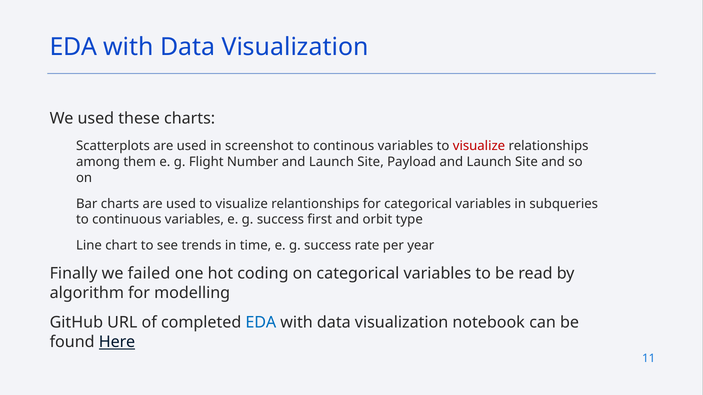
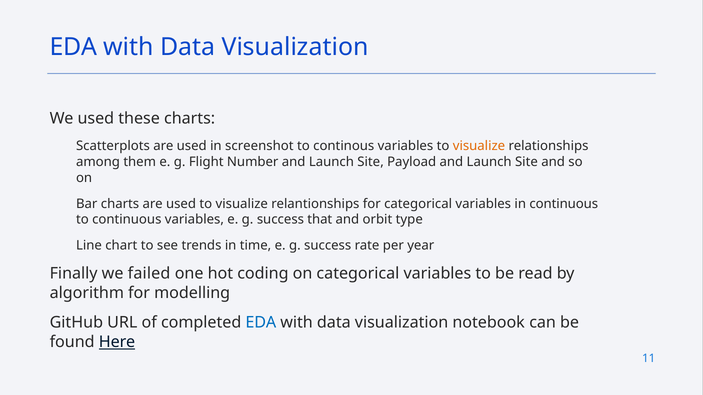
visualize colour: red -> orange (479, 146)
in subqueries: subqueries -> continuous (564, 204)
first: first -> that (320, 220)
